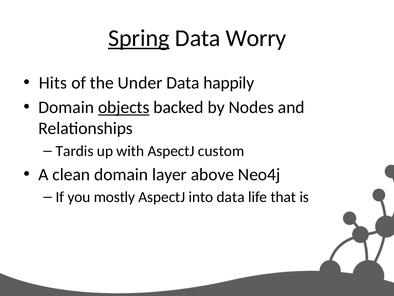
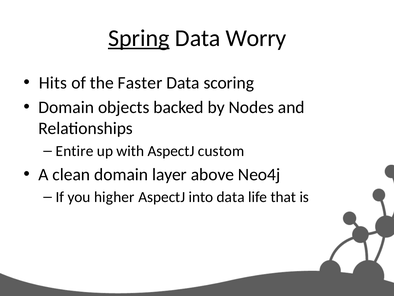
Under: Under -> Faster (140, 83)
happily: happily -> scoring (229, 83)
objects underline: present -> none (124, 107)
Tardis: Tardis -> Entire (75, 151)
mostly: mostly -> higher (114, 197)
